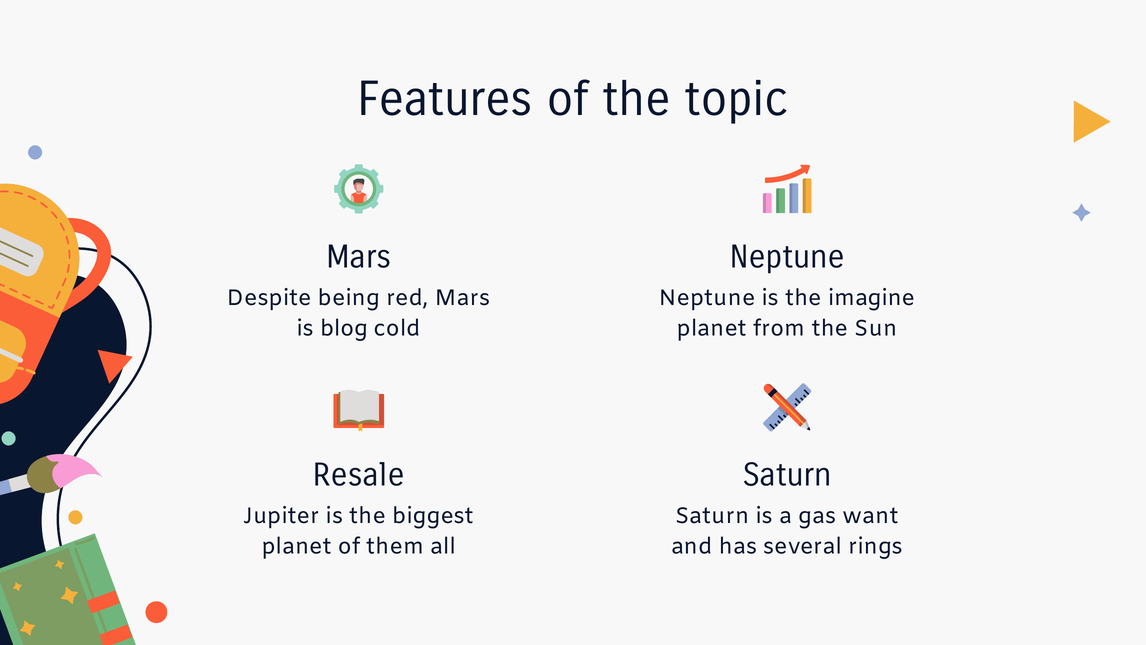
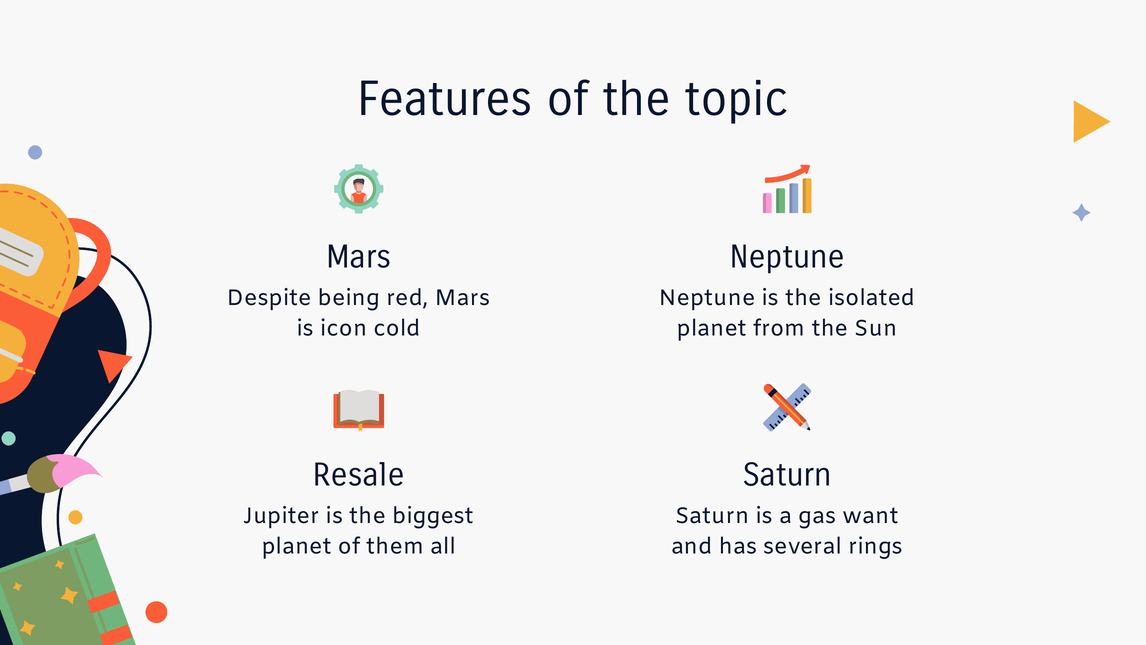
imagine: imagine -> isolated (872, 298)
blog: blog -> icon (344, 328)
